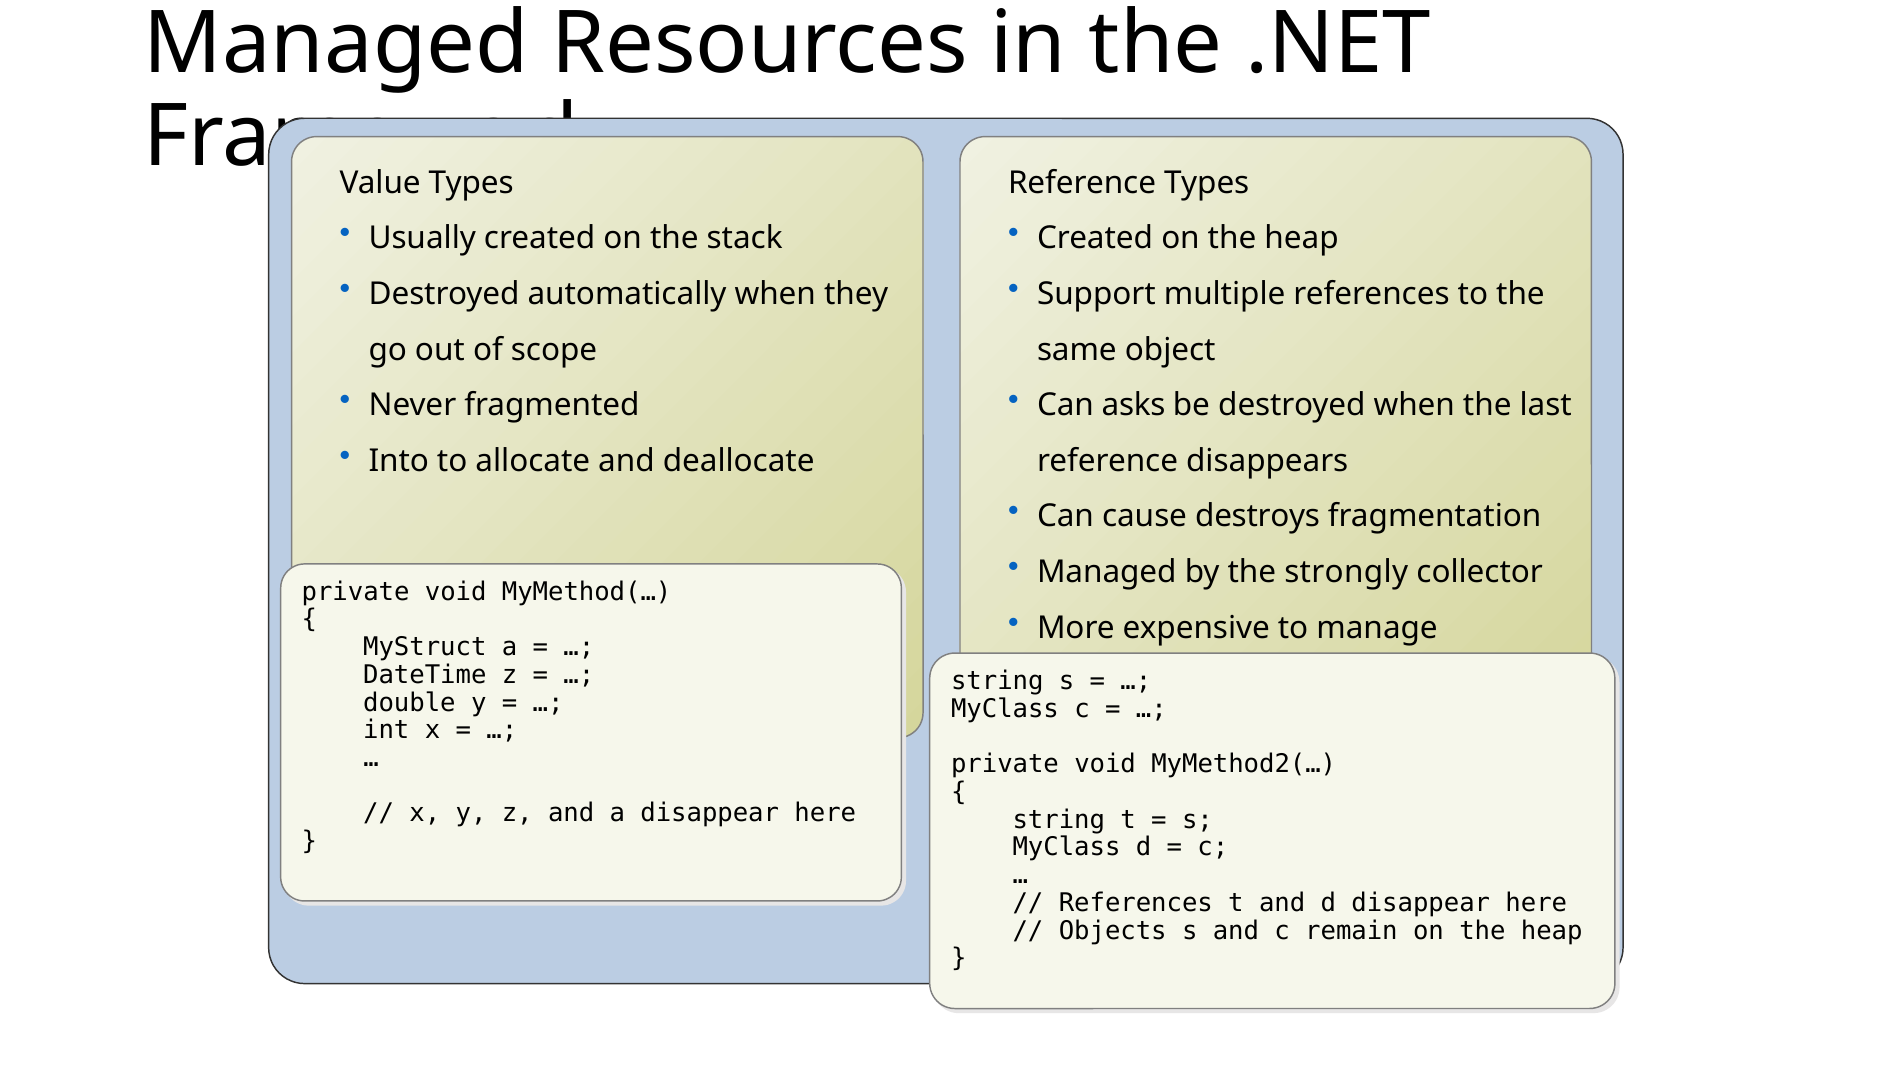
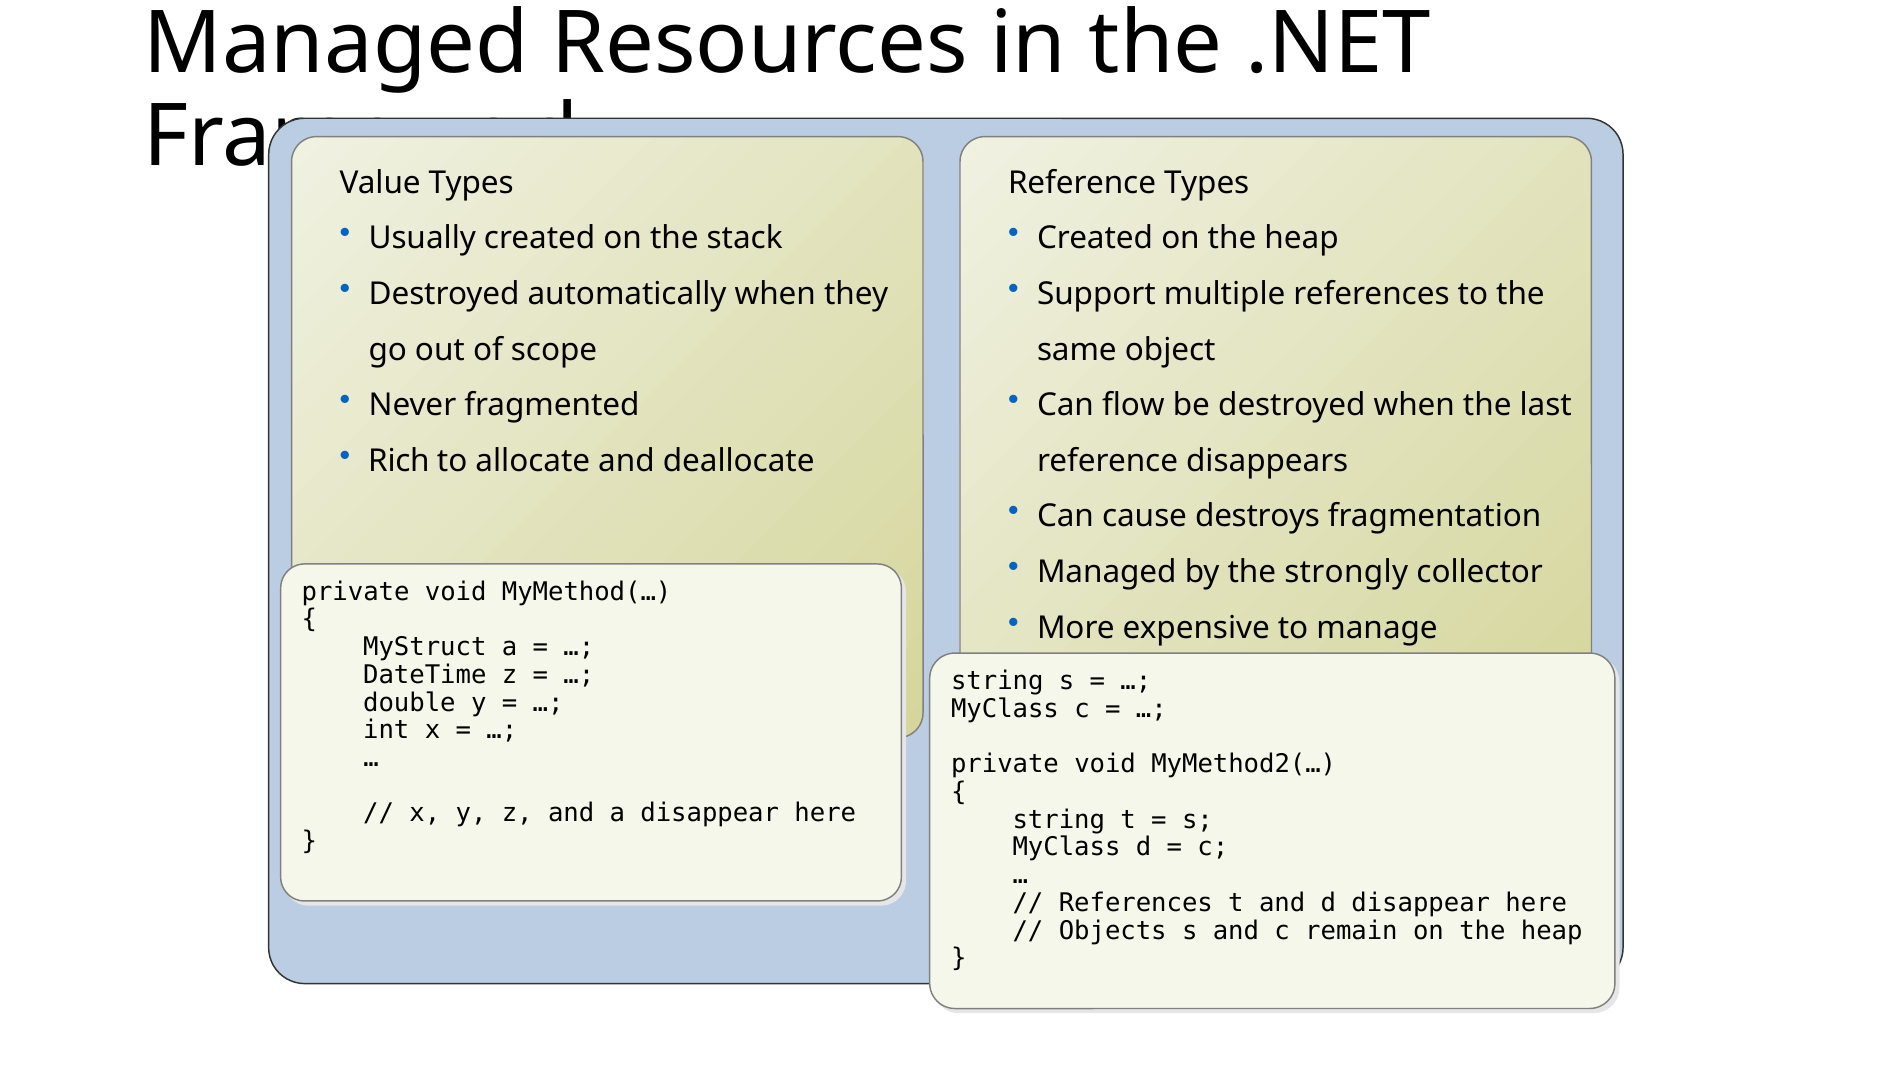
asks: asks -> flow (1133, 405)
Into: Into -> Rich (399, 461)
